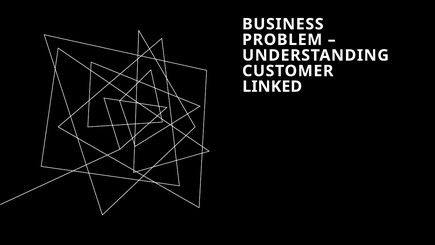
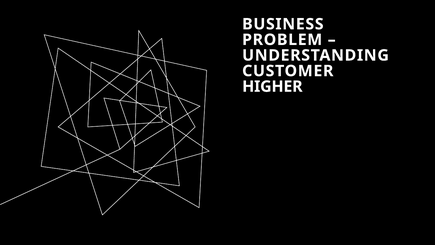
LINKED: LINKED -> HIGHER (272, 86)
